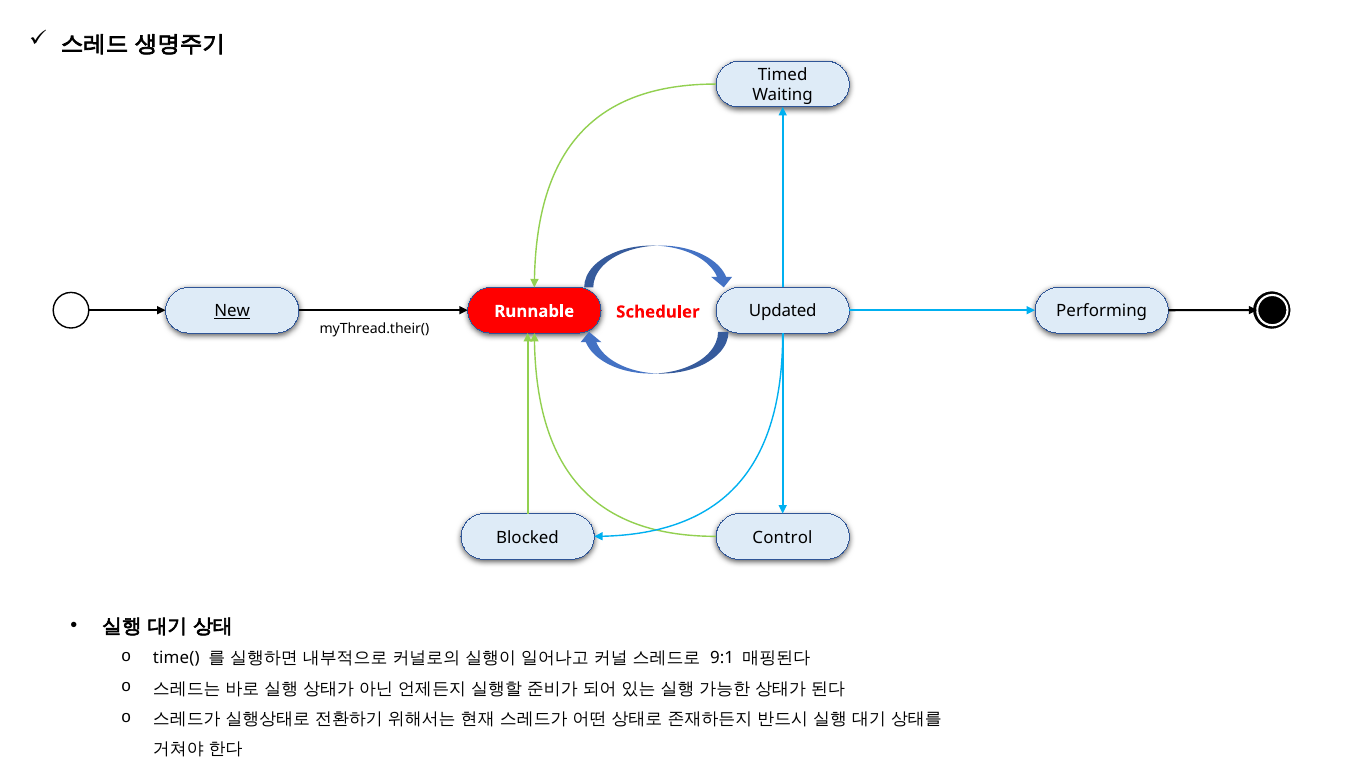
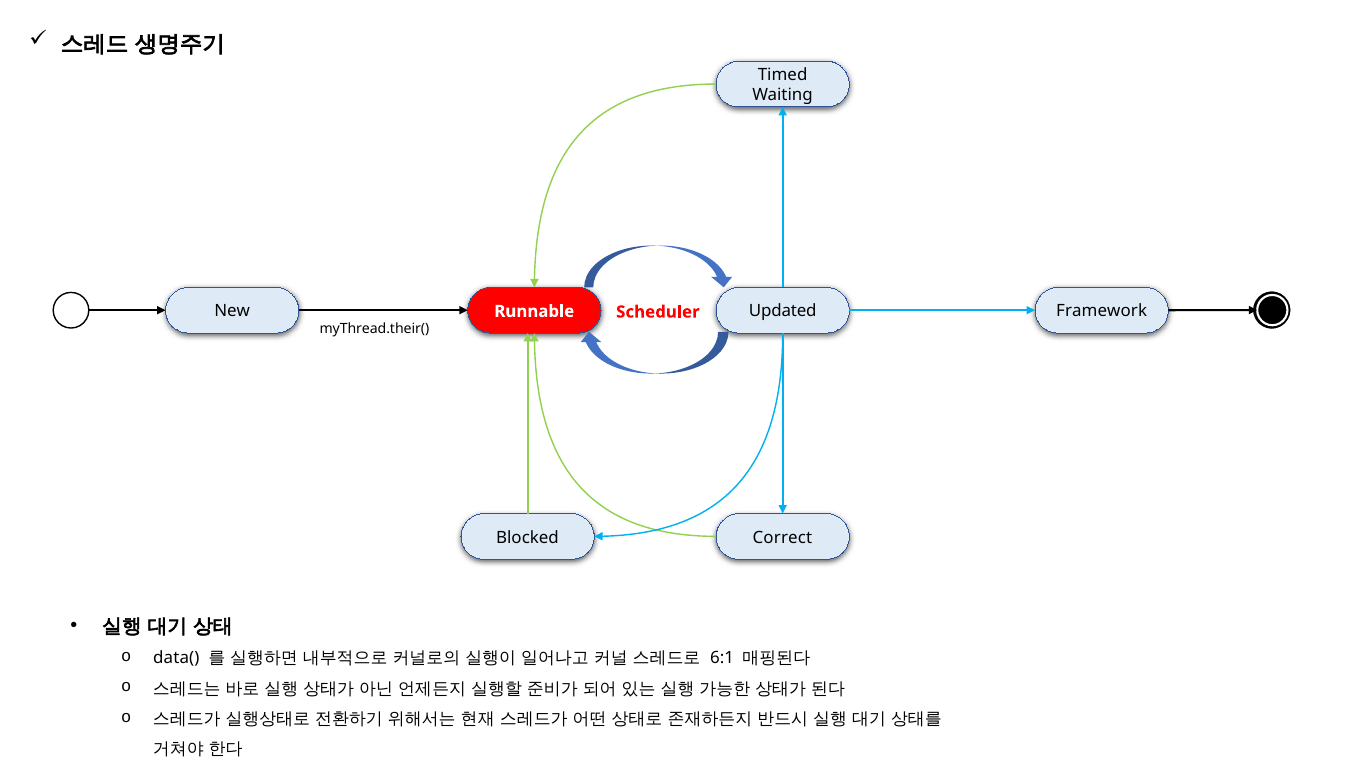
New underline: present -> none (232, 311)
Performing: Performing -> Framework (1102, 311)
Control: Control -> Correct (782, 538)
time(: time( -> data( (176, 658)
9:1: 9:1 -> 6:1 (722, 658)
